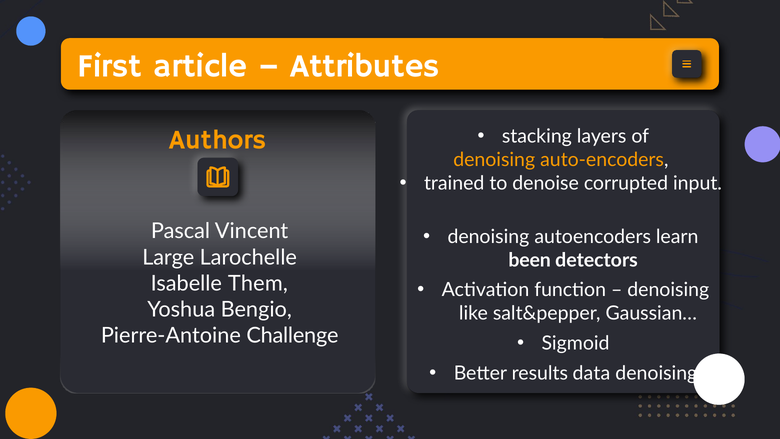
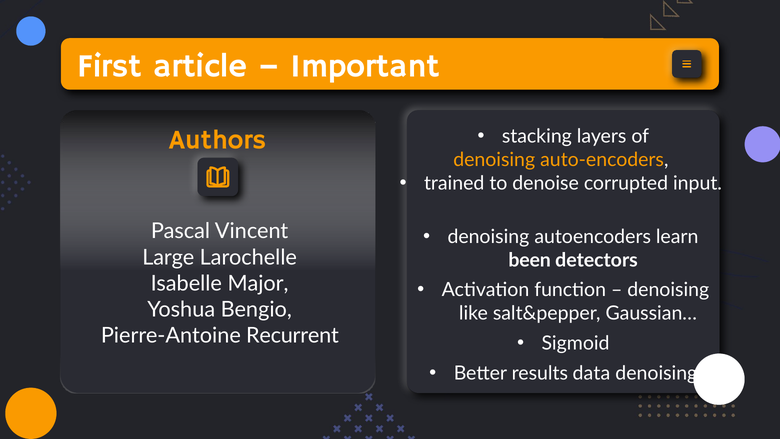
Attributes: Attributes -> Important (365, 66)
Them: Them -> Major (258, 283)
Challenge: Challenge -> Recurrent (292, 335)
